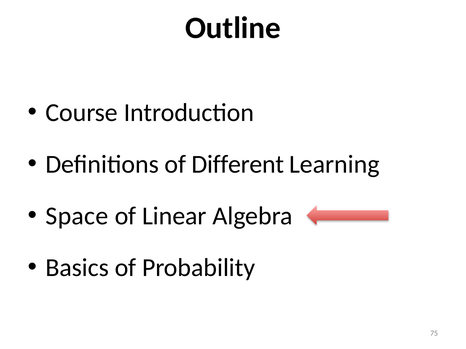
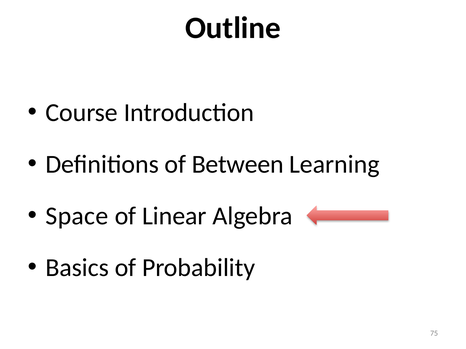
Different: Different -> Between (238, 165)
